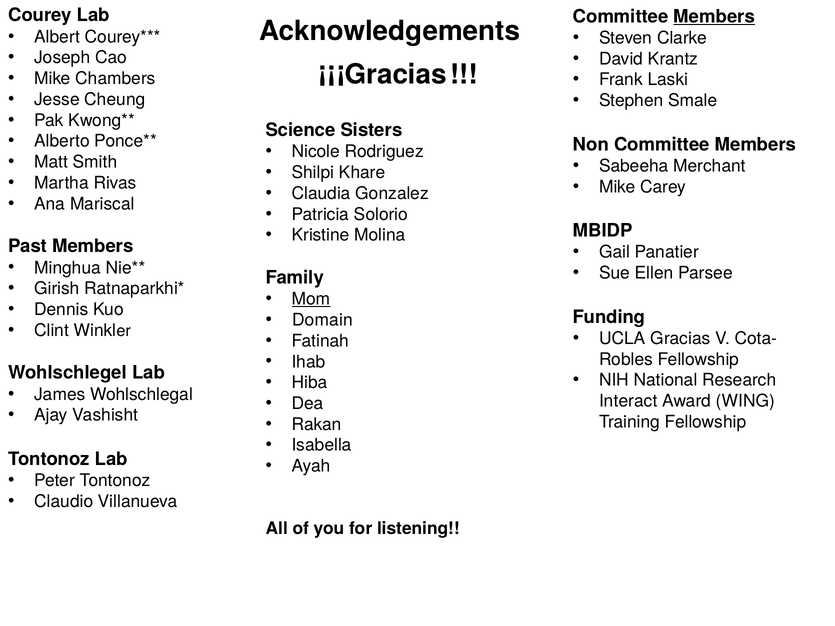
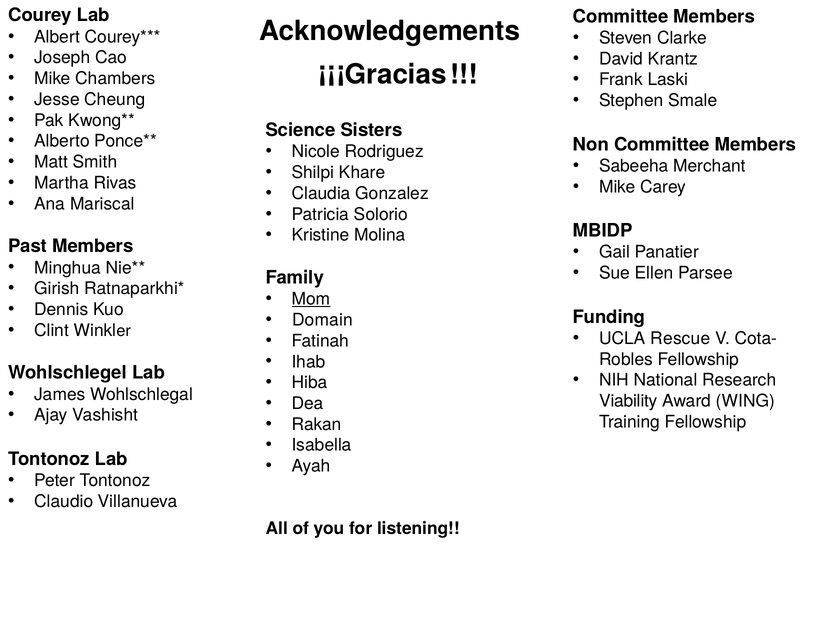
Members underline: present -> none (714, 17)
UCLA Gracias: Gracias -> Rescue (680, 339)
Interact: Interact -> Viability (628, 401)
